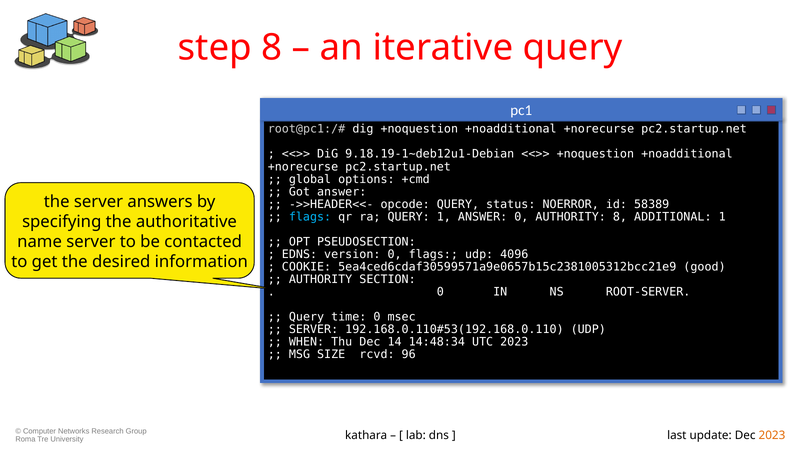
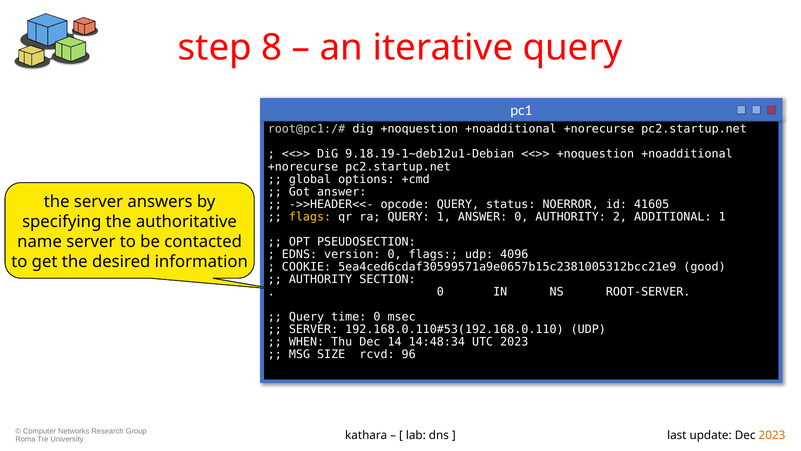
58389: 58389 -> 41605 (652, 204)
flags colour: light blue -> yellow (310, 217)
AUTHORITY 8: 8 -> 2 (620, 217)
